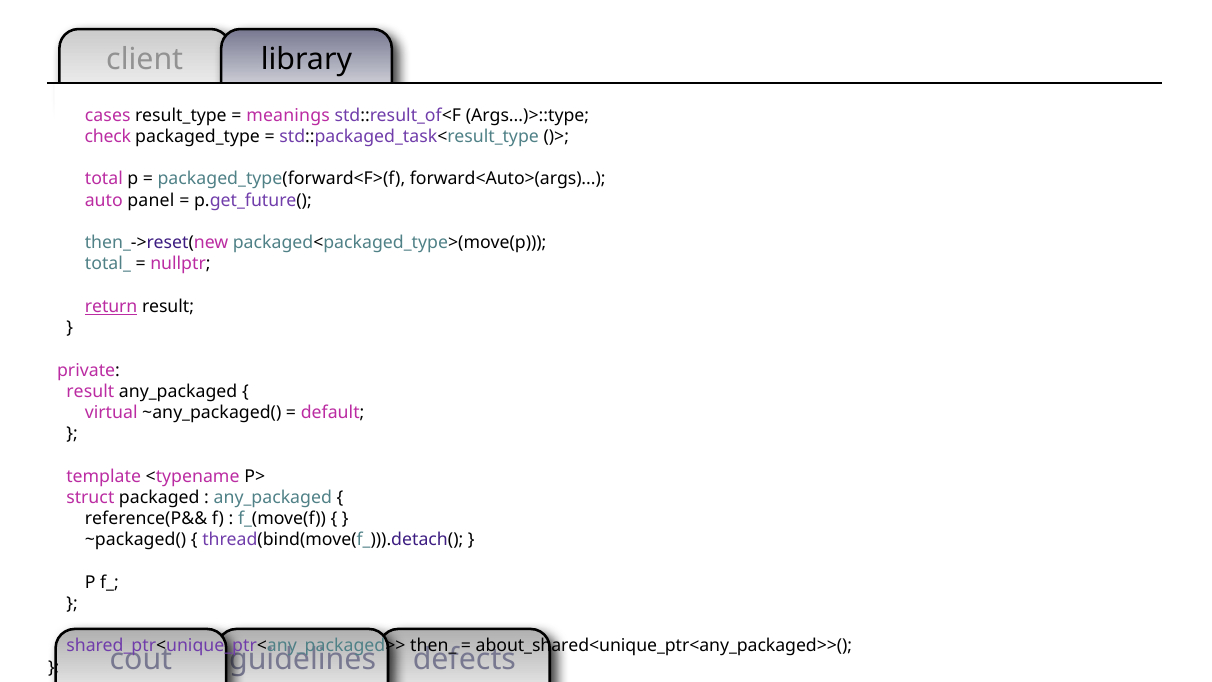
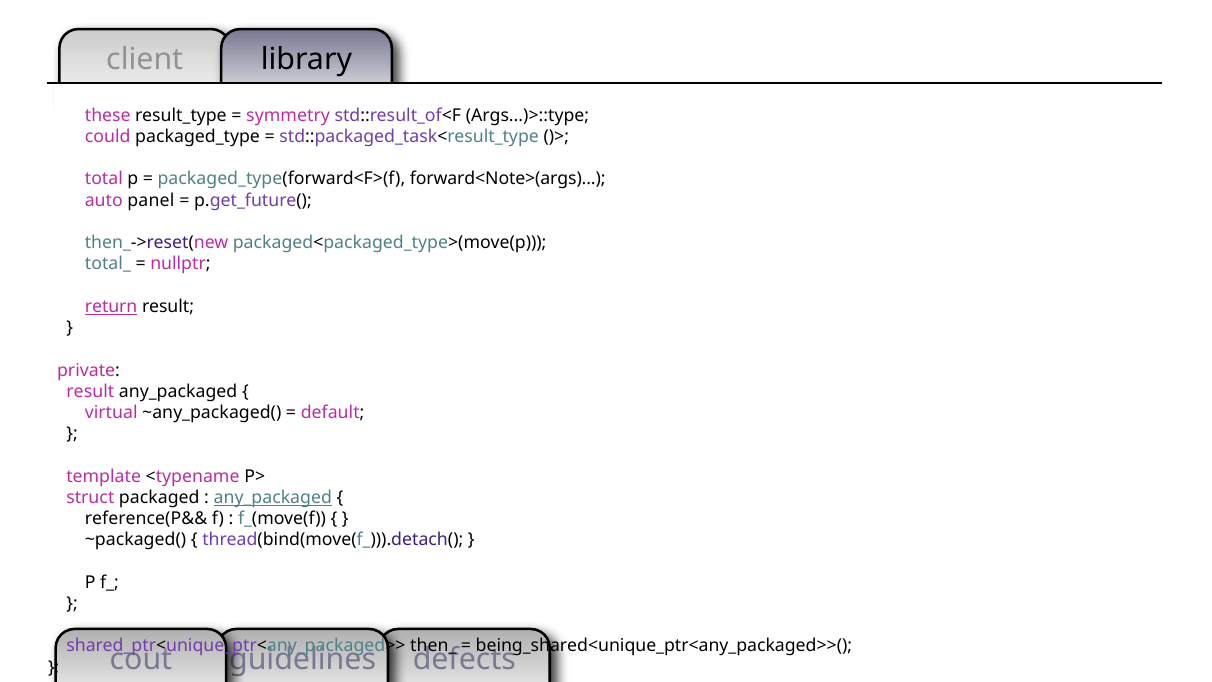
cases: cases -> these (108, 115)
meanings: meanings -> symmetry (288, 115)
check: check -> could (108, 137)
forward<Auto>(args: forward<Auto>(args -> forward<Note>(args (508, 179)
any_packaged underline: none -> present (273, 498)
about_shared<unique_ptr<any_packaged>>(: about_shared<unique_ptr<any_packaged>>( -> being_shared<unique_ptr<any_packaged>>( (664, 647)
